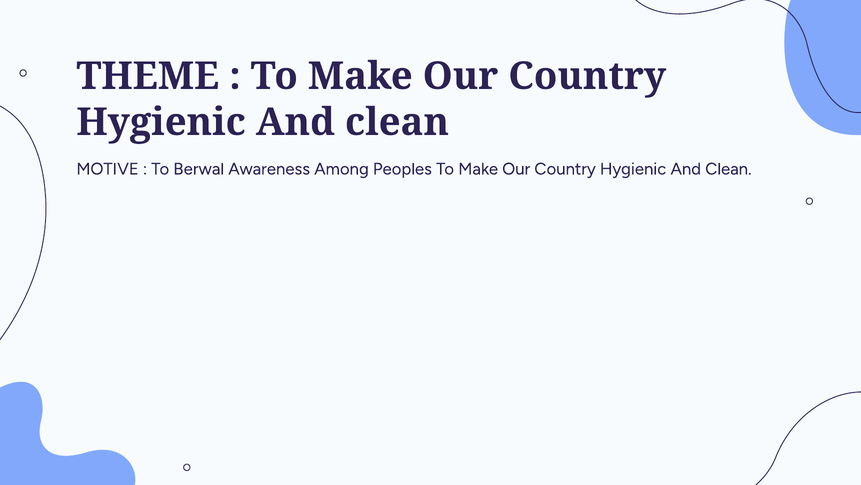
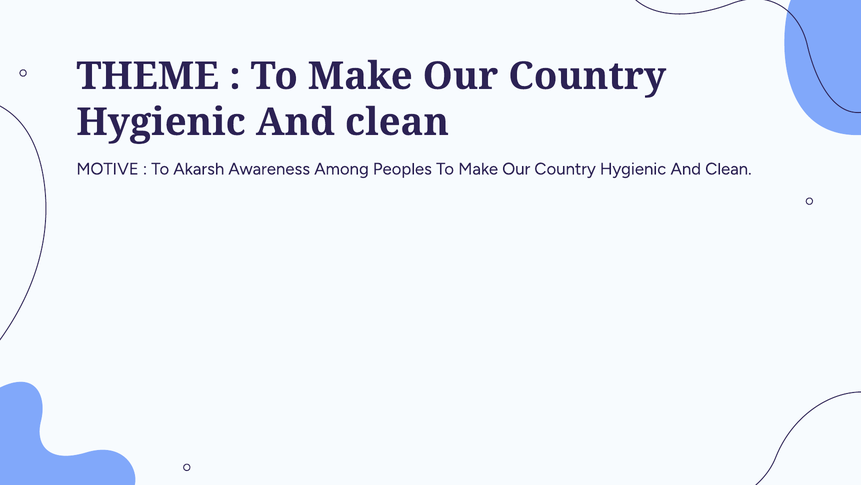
Berwal: Berwal -> Akarsh (199, 169)
